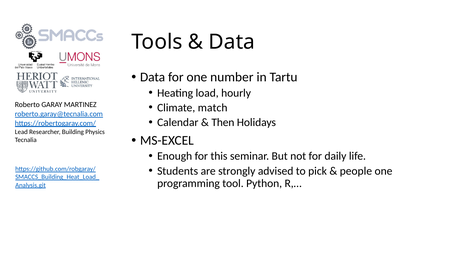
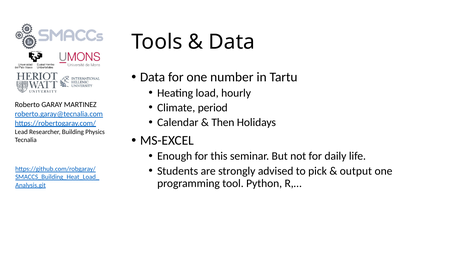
match: match -> period (213, 108)
people: people -> output (356, 171)
